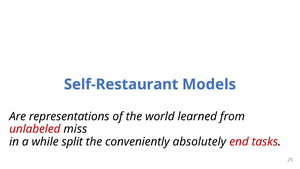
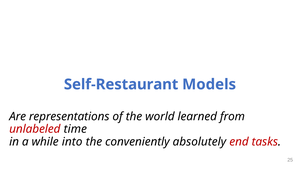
miss: miss -> time (75, 129)
split: split -> into (72, 142)
